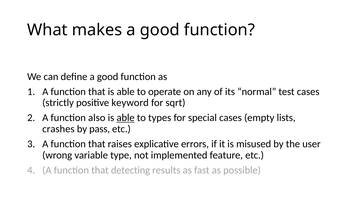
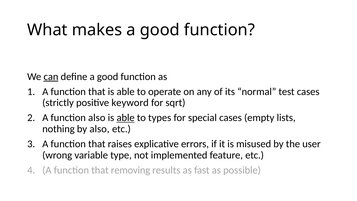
can underline: none -> present (51, 77)
crashes: crashes -> nothing (58, 129)
by pass: pass -> also (100, 129)
detecting: detecting -> removing (131, 170)
